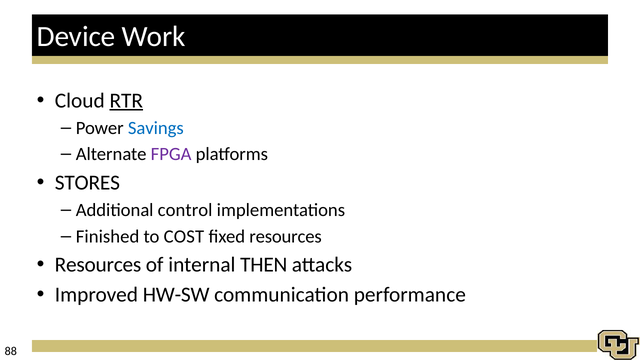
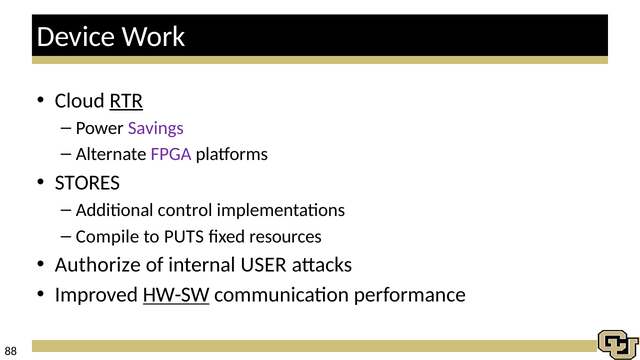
Savings colour: blue -> purple (156, 128)
Finished: Finished -> Compile (108, 236)
COST: COST -> PUTS (184, 236)
Resources: Resources -> Authorize (98, 265)
THEN: THEN -> USER (264, 265)
HW-SW underline: none -> present (176, 295)
